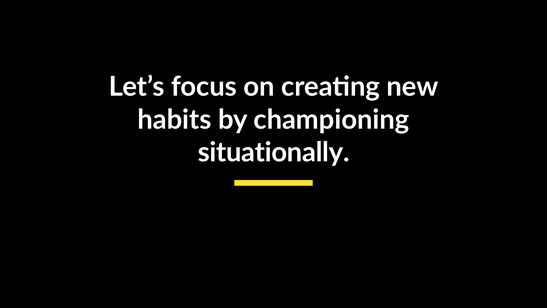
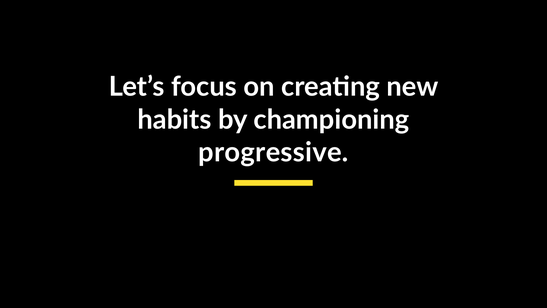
situationally: situationally -> progressive (273, 152)
